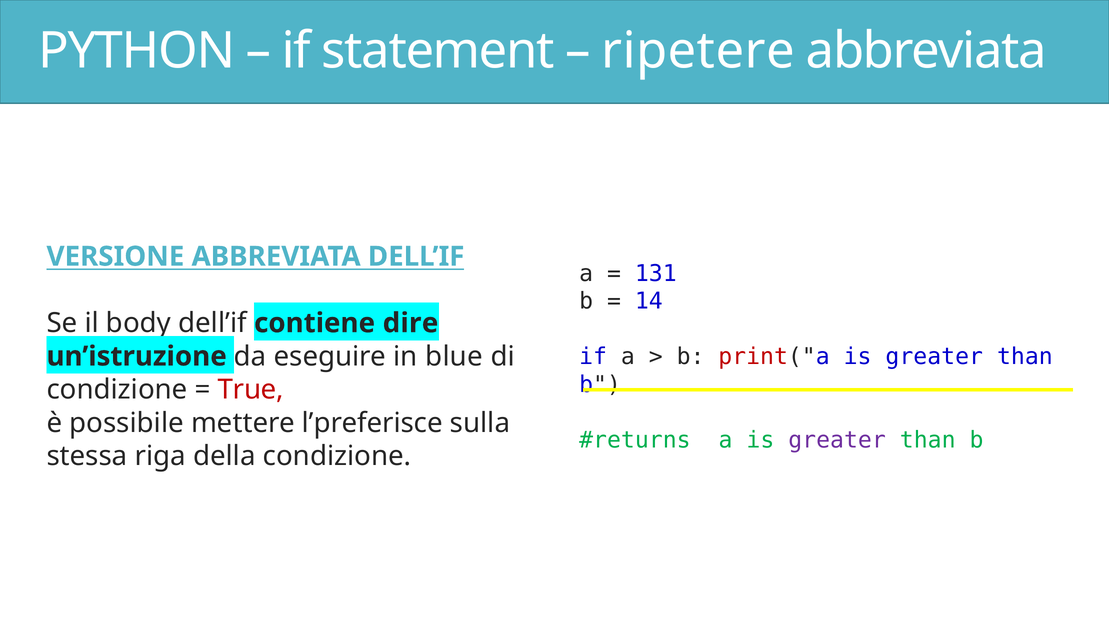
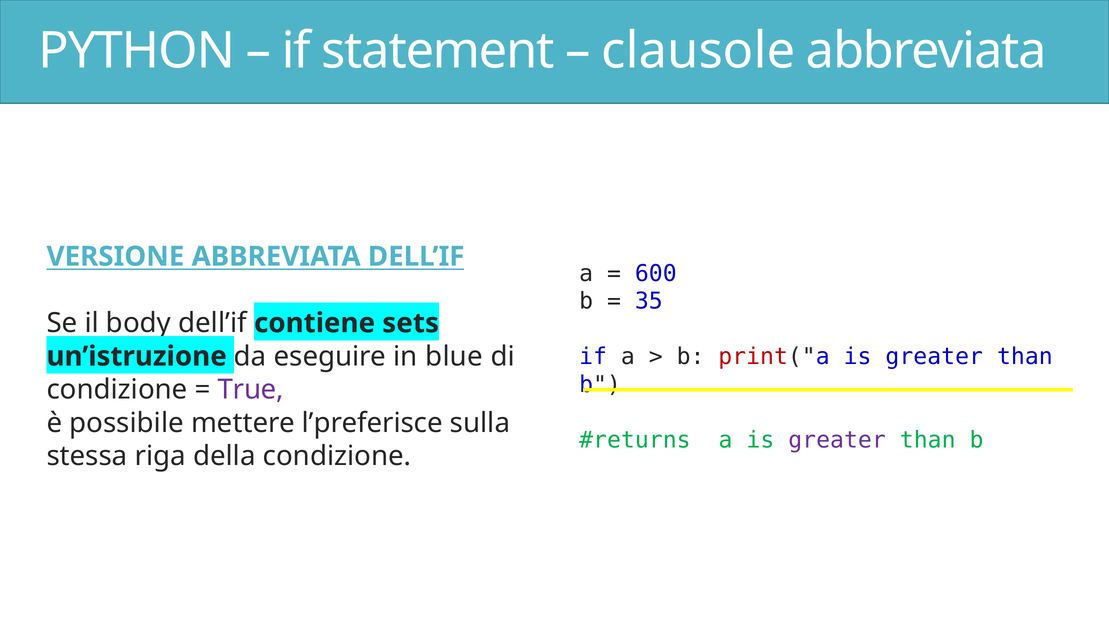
ripetere: ripetere -> clausole (698, 51)
131: 131 -> 600 (656, 273)
14: 14 -> 35 (649, 301)
dire: dire -> sets (411, 323)
True colour: red -> purple (251, 390)
